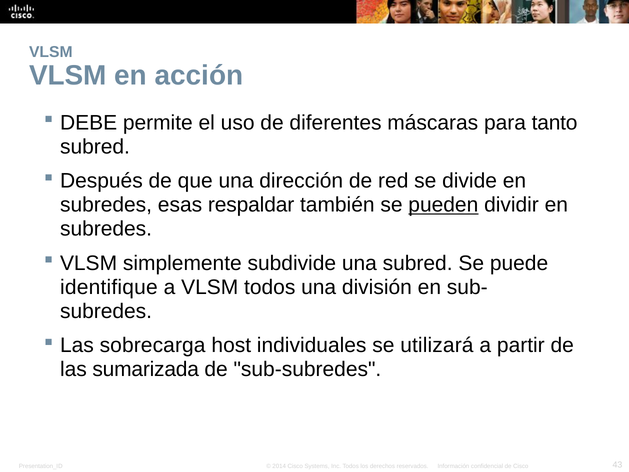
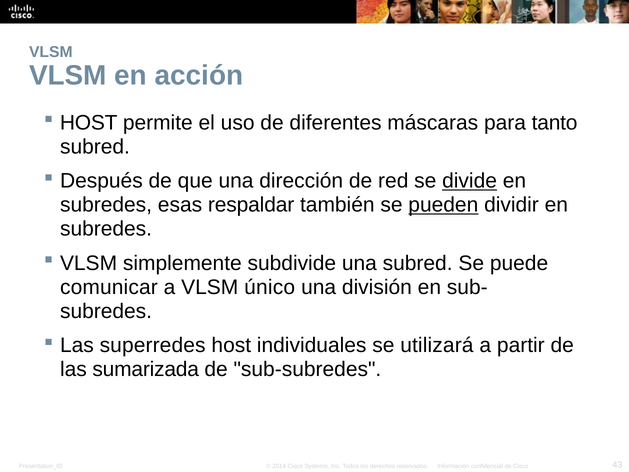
DEBE: DEBE -> HOST (89, 123)
divide underline: none -> present (470, 181)
identifique: identifique -> comunicar (109, 287)
VLSM todos: todos -> único (270, 287)
sobrecarga: sobrecarga -> superredes (153, 345)
